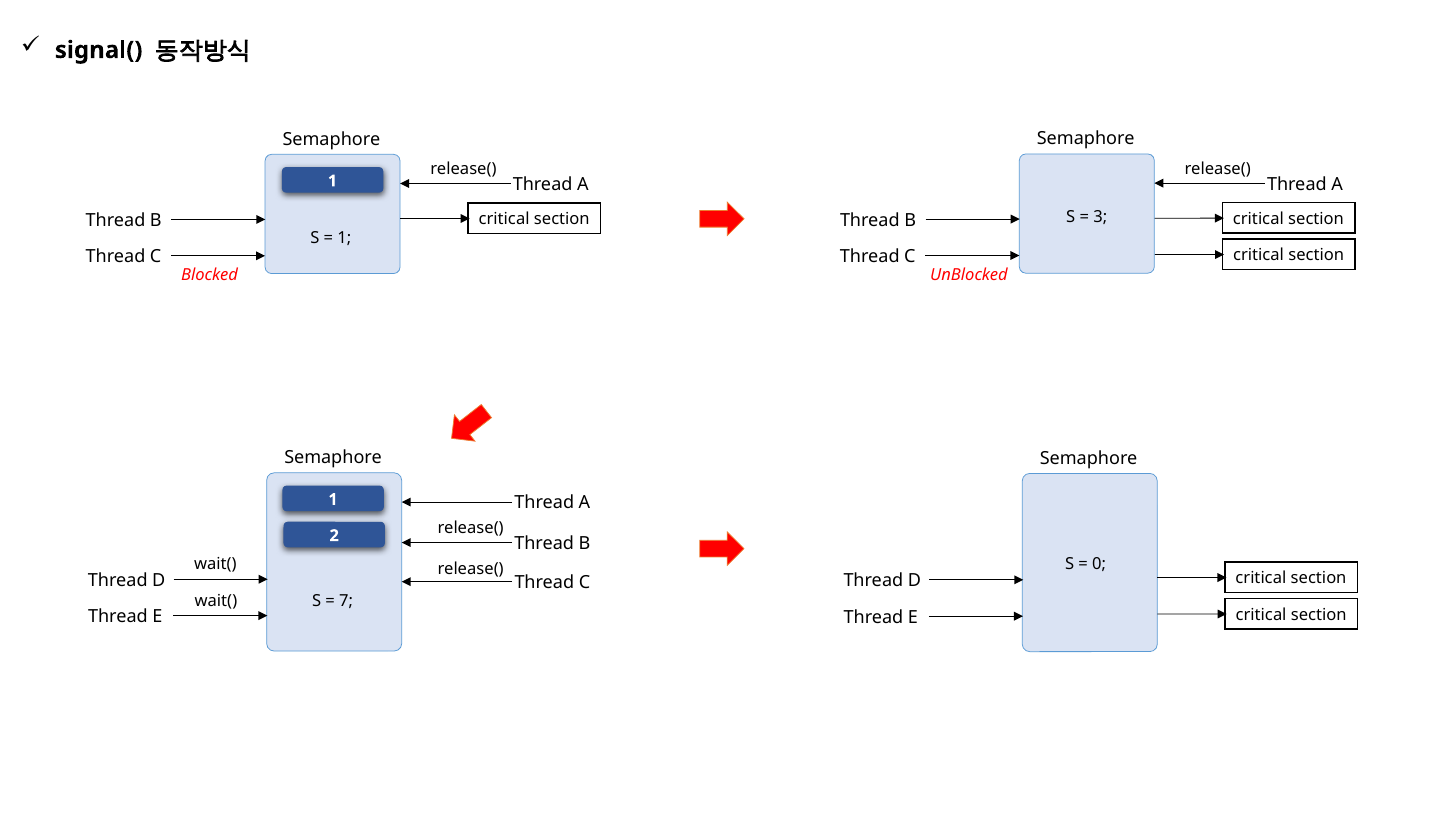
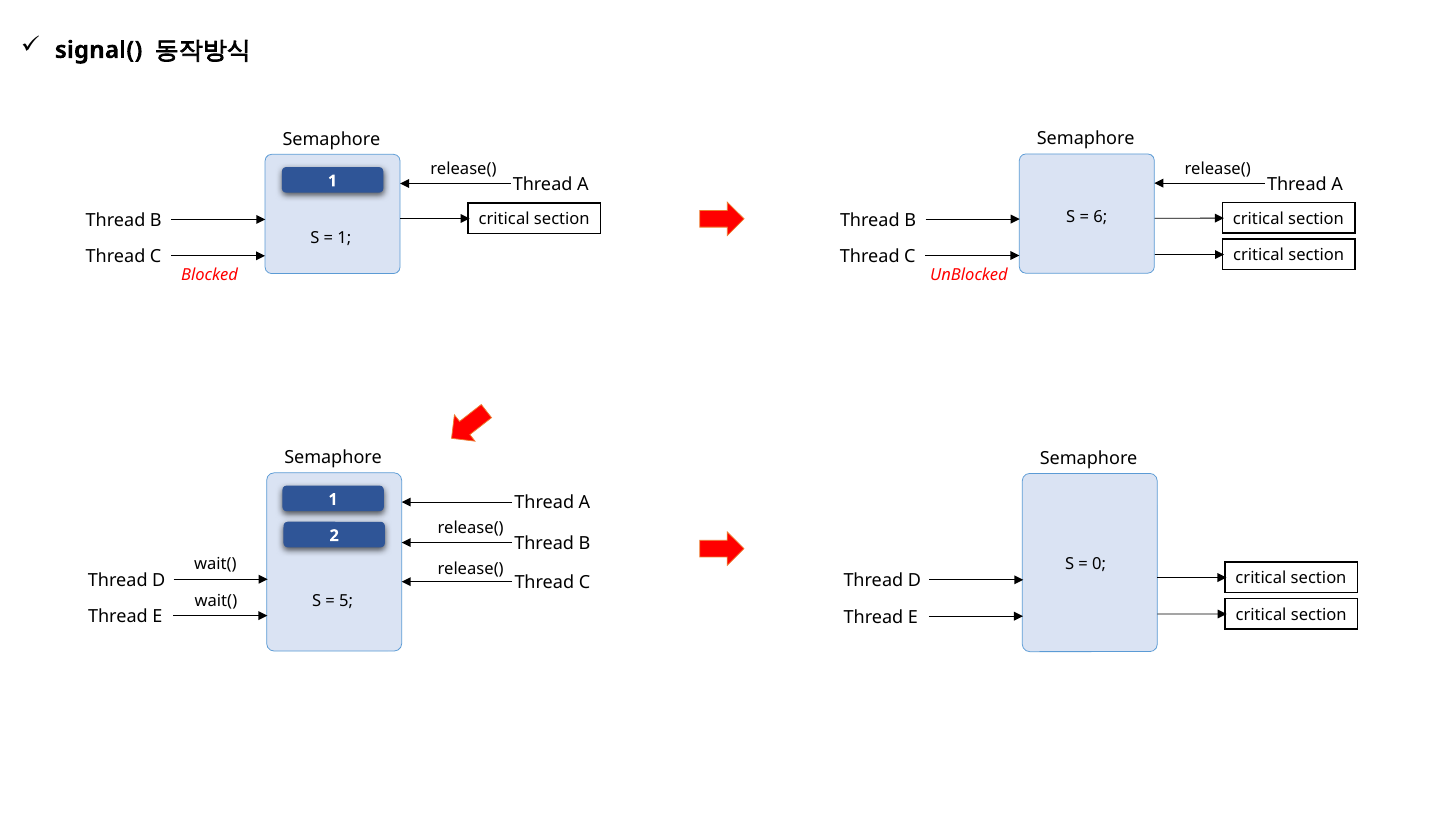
3: 3 -> 6 (1100, 218)
7: 7 -> 5 (346, 602)
